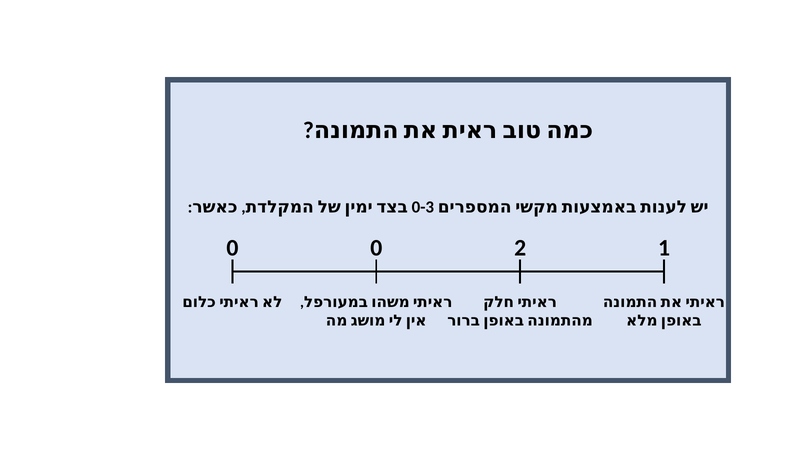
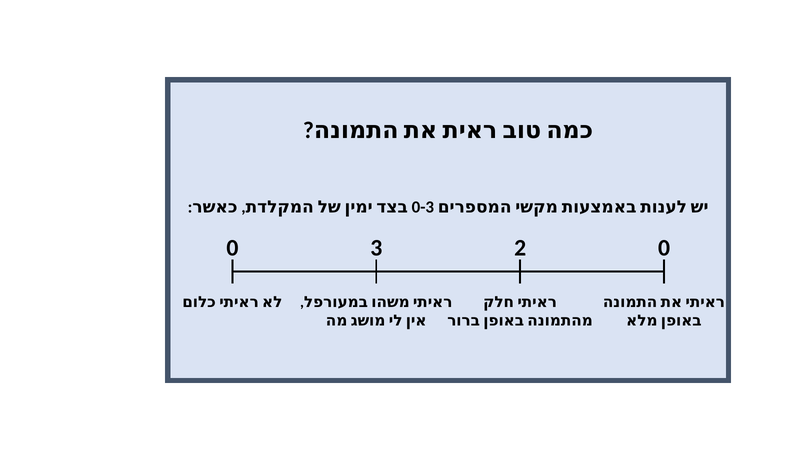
0 0: 0 -> 3 (376, 248)
2 1: 1 -> 0 (664, 248)
